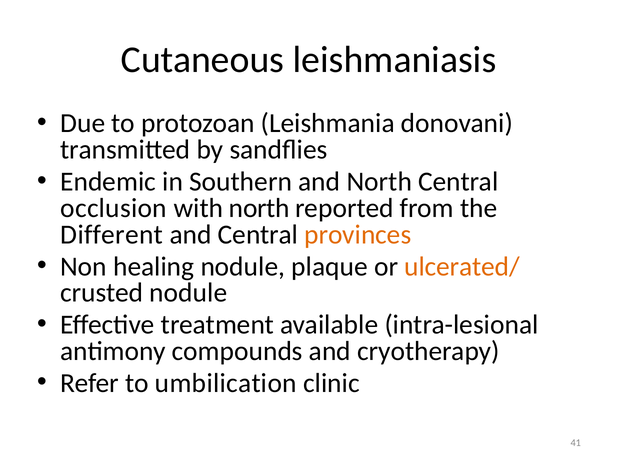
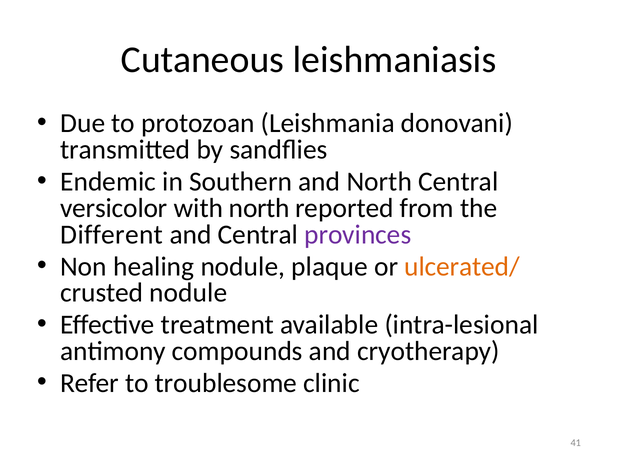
occlusion: occlusion -> versicolor (114, 208)
provinces colour: orange -> purple (358, 234)
umbilication: umbilication -> troublesome (226, 383)
